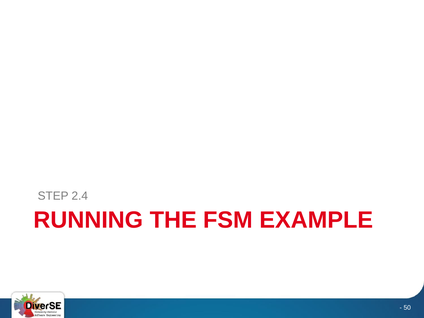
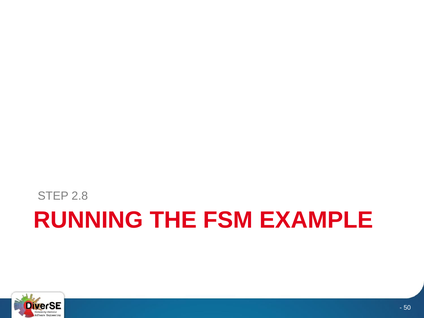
2.4: 2.4 -> 2.8 (80, 196)
